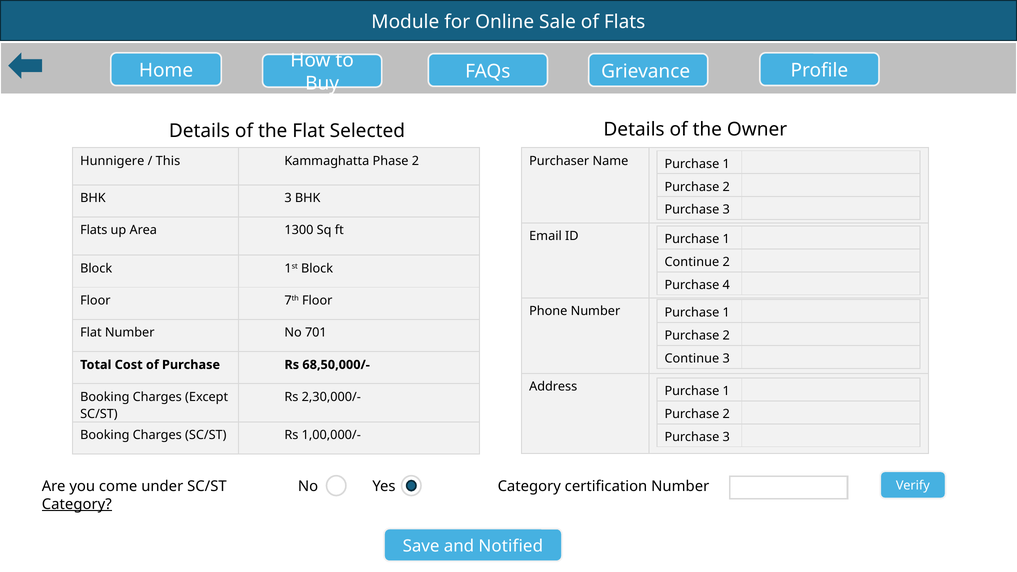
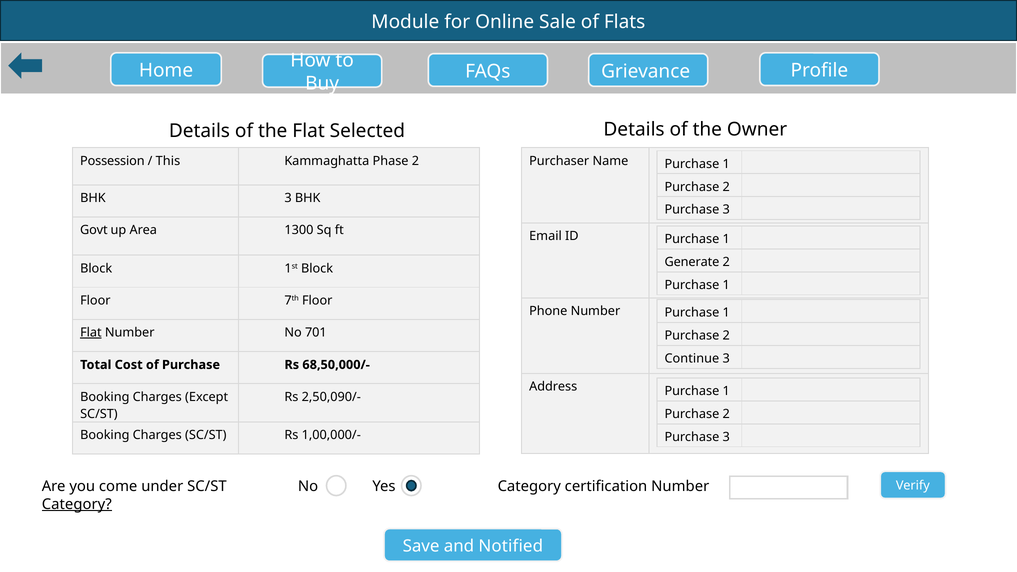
Hunnigere: Hunnigere -> Possession (112, 161)
Flats: Flats -> Govt (94, 230)
Continue: Continue -> Generate (692, 262)
4: 4 -> 1 (726, 285)
Flat underline: none -> present (91, 333)
2,30,000/-: 2,30,000/- -> 2,50,090/- (331, 397)
